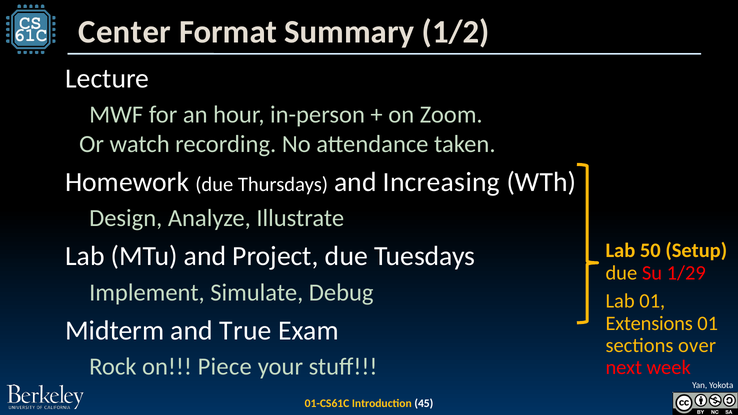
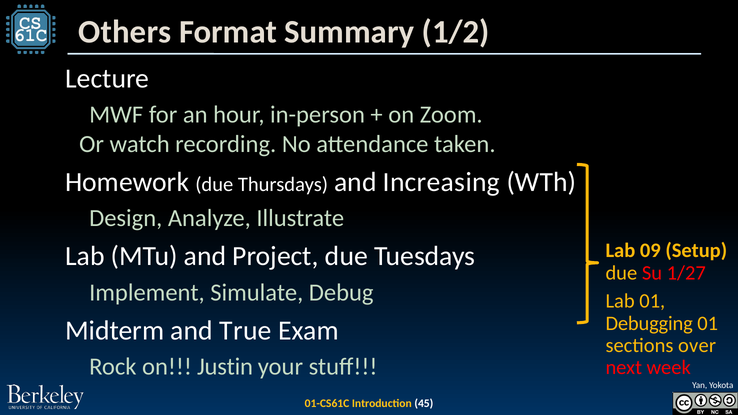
Center: Center -> Others (125, 32)
50: 50 -> 09 (650, 251)
1/29: 1/29 -> 1/27 (686, 273)
Extensions: Extensions -> Debugging (649, 323)
Piece: Piece -> Justin (225, 367)
